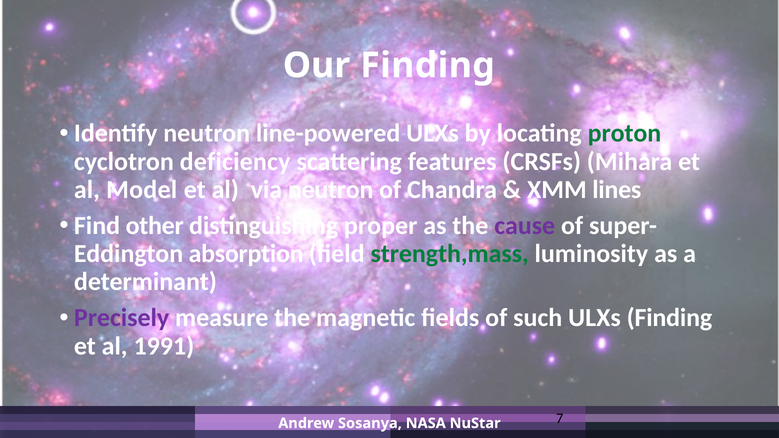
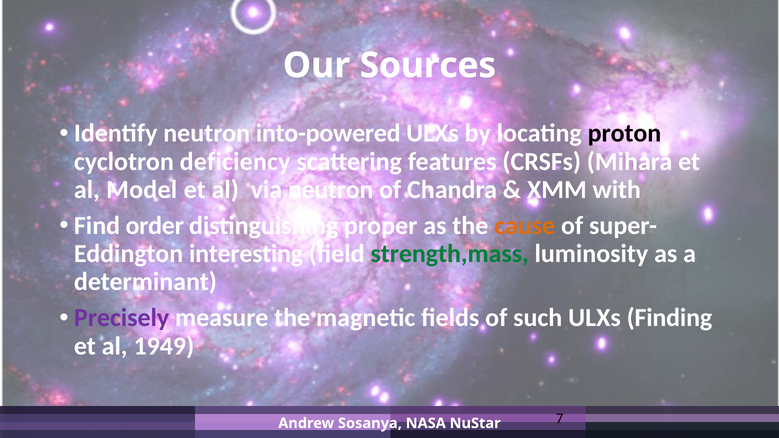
Our Finding: Finding -> Sources (428, 65)
line-powered: line-powered -> into-powered (328, 133)
proton colour: green -> black (624, 133)
lines: lines -> with (617, 190)
other: other -> order (155, 226)
cause colour: purple -> orange (525, 226)
absorption: absorption -> interesting (246, 254)
1991: 1991 -> 1949 (164, 346)
